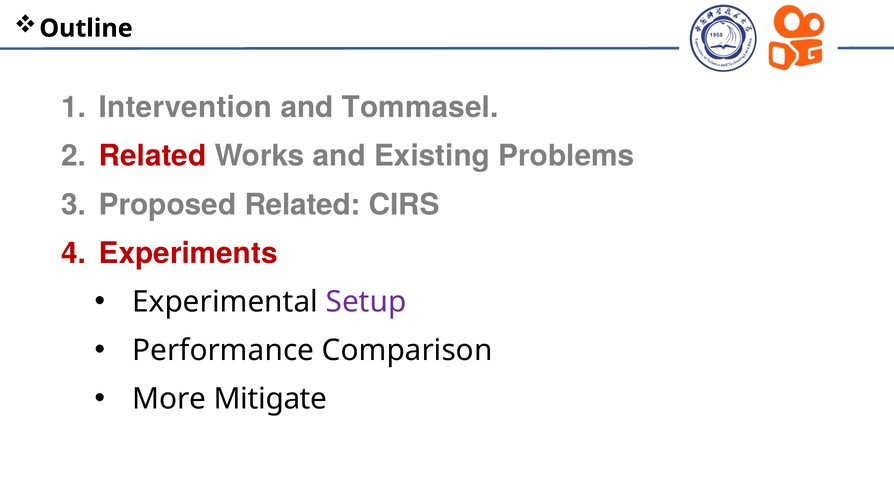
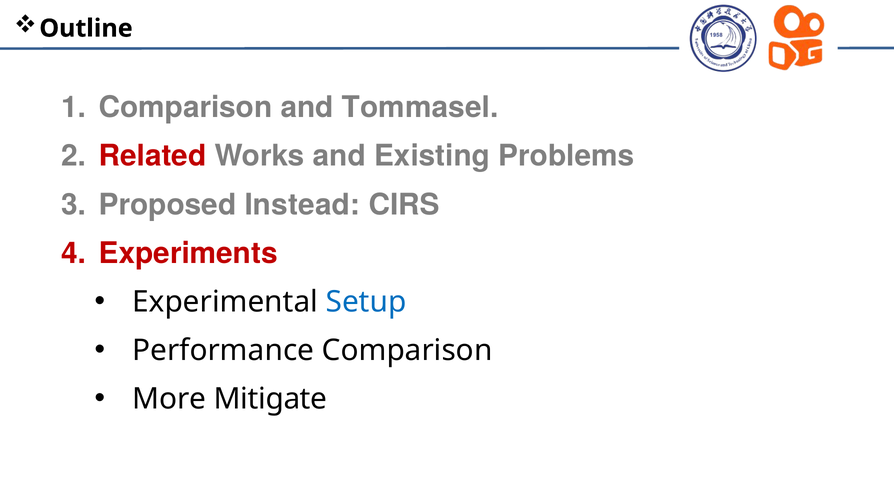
Intervention: Intervention -> Comparison (185, 108)
Proposed Related: Related -> Instead (302, 205)
Setup colour: purple -> blue (366, 302)
